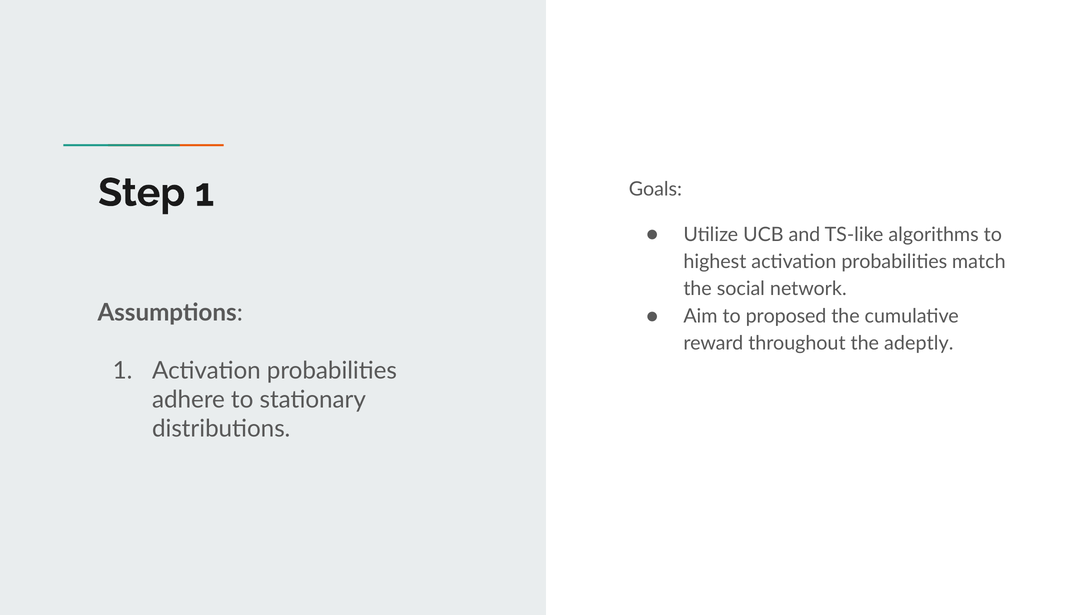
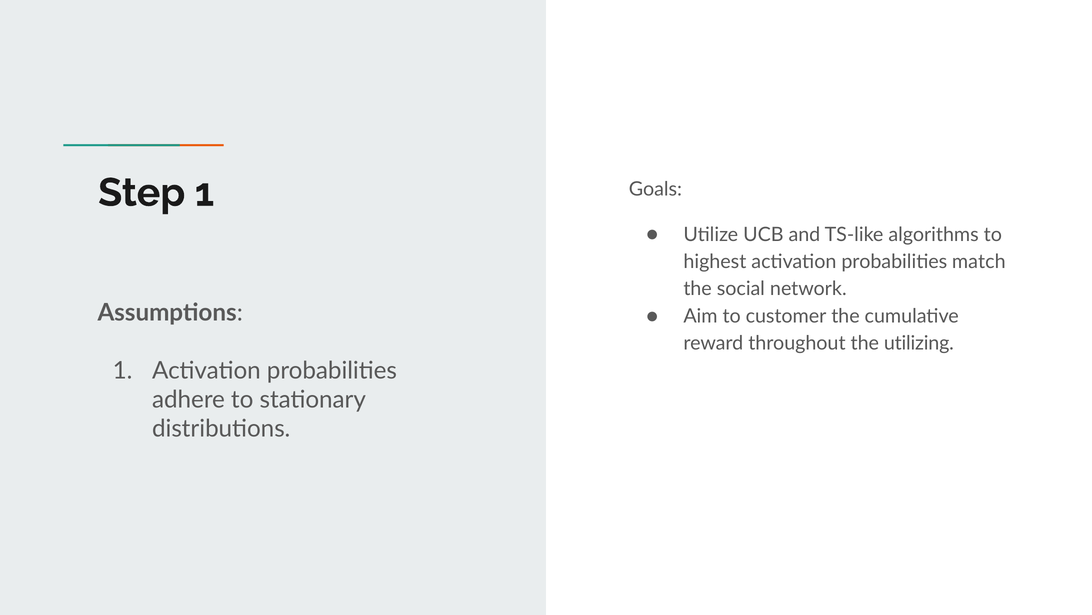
proposed: proposed -> customer (786, 316)
adeptly: adeptly -> utilizing (919, 343)
